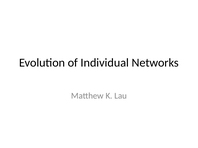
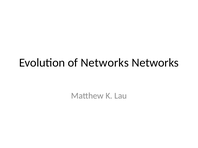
of Individual: Individual -> Networks (105, 63)
